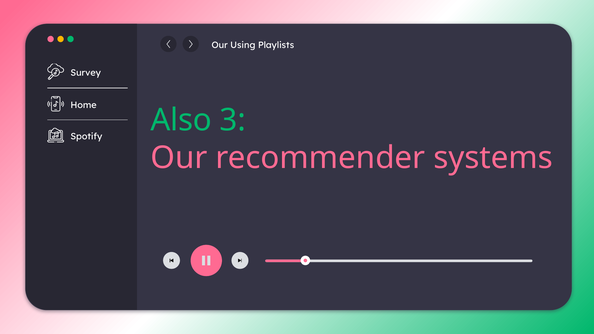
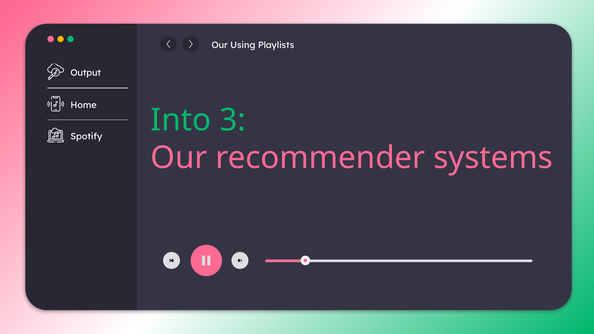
Survey: Survey -> Output (86, 73)
Also: Also -> Into (181, 120)
